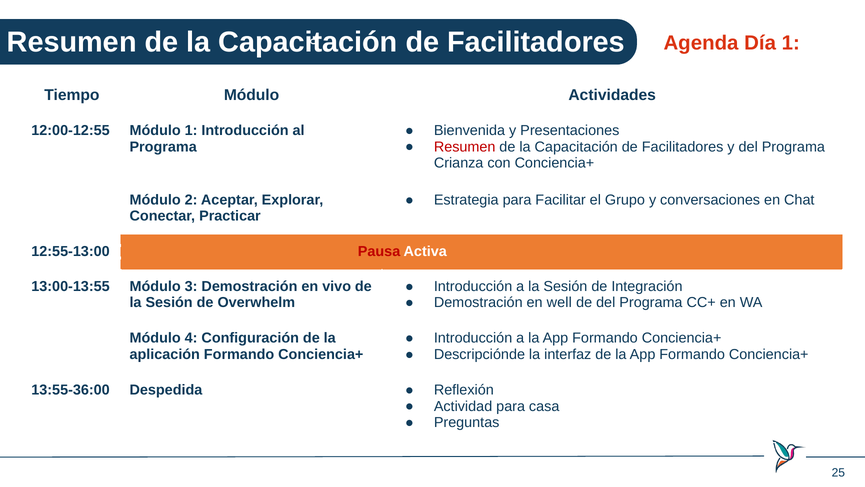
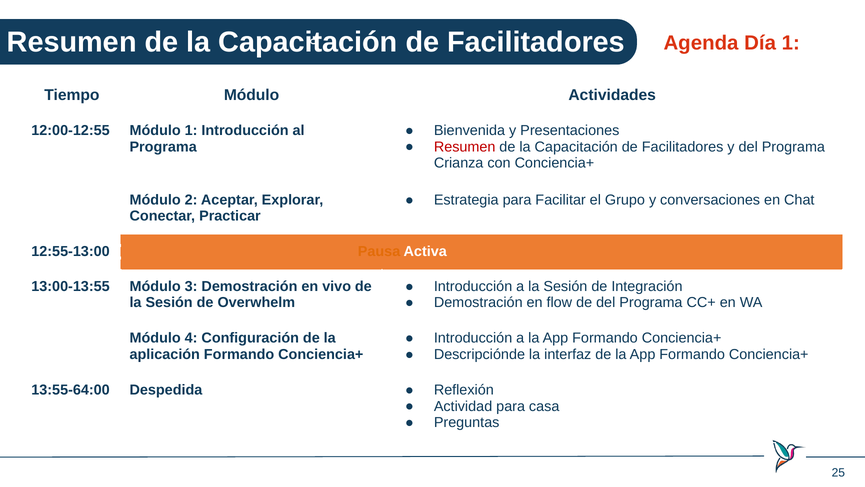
Pausa colour: red -> orange (379, 252)
well: well -> flow (559, 302)
13:55-36:00: 13:55-36:00 -> 13:55-64:00 (71, 390)
